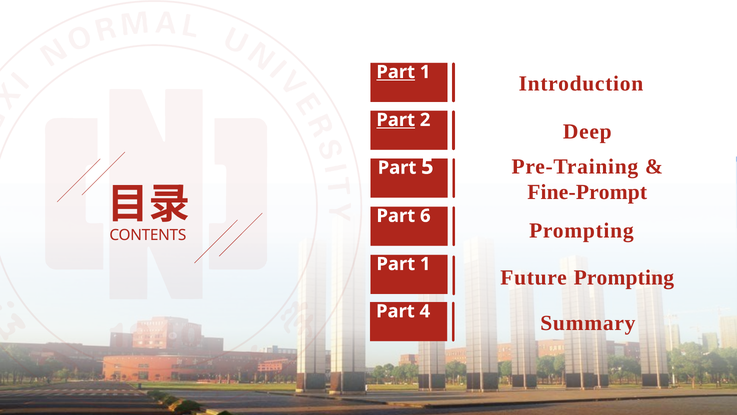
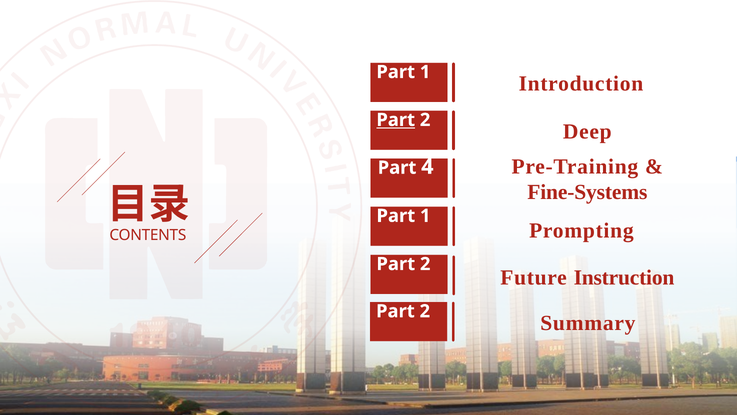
Part underline: present -> none (396, 72)
5: 5 -> 4 (427, 167)
Fine-Prompt: Fine-Prompt -> Fine-Systems (587, 192)
6: 6 -> 1 (425, 216)
1: 1 -> 2 (425, 264)
Future Prompting: Prompting -> Instruction (624, 278)
4: 4 -> 2 (425, 311)
